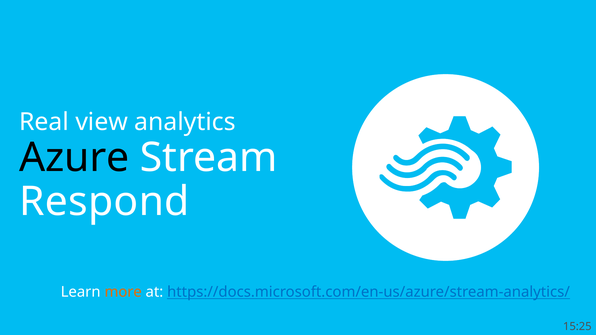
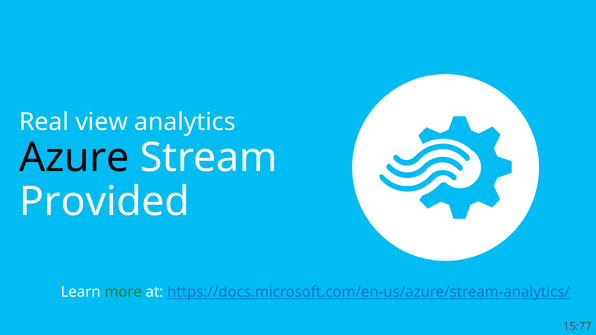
Respond: Respond -> Provided (105, 202)
more colour: orange -> green (123, 292)
15:25: 15:25 -> 15:77 (577, 327)
